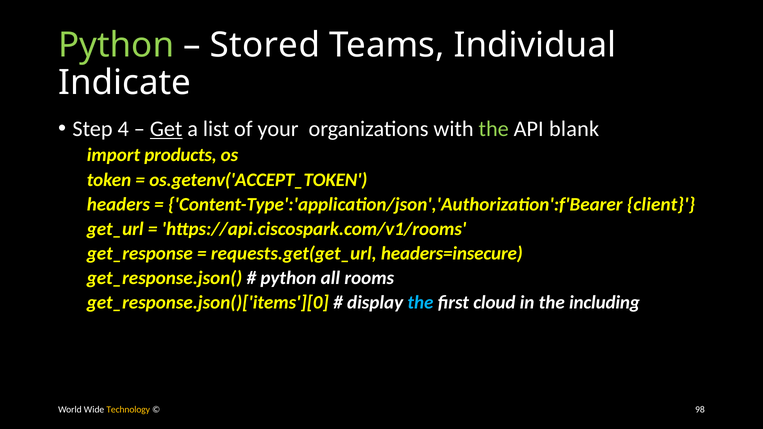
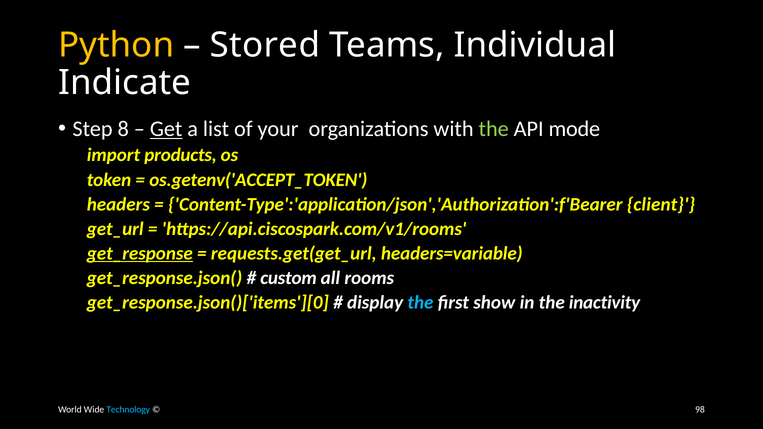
Python colour: light green -> yellow (116, 45)
4: 4 -> 8 (123, 129)
blank: blank -> mode (574, 129)
get_response underline: none -> present (140, 253)
headers=insecure: headers=insecure -> headers=variable (452, 253)
python: python -> custom (289, 278)
cloud: cloud -> show (494, 303)
including: including -> inactivity (604, 303)
Technology colour: yellow -> light blue (128, 410)
